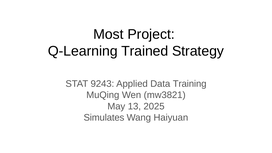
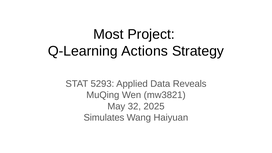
Trained: Trained -> Actions (145, 51)
9243: 9243 -> 5293 (102, 84)
Training: Training -> Reveals (190, 84)
13: 13 -> 32 (134, 106)
